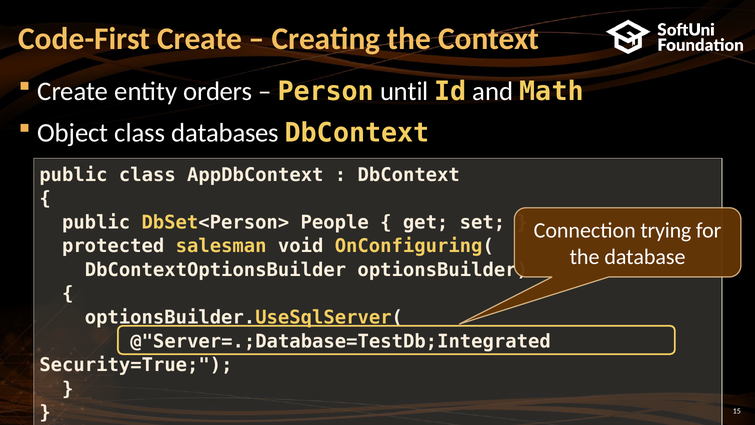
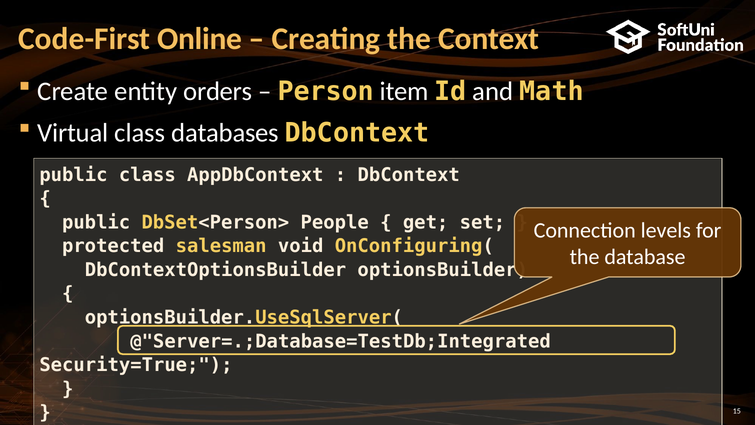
Code-First Create: Create -> Online (200, 39)
until: until -> item (404, 91)
Object: Object -> Virtual (73, 133)
trying: trying -> levels (666, 231)
